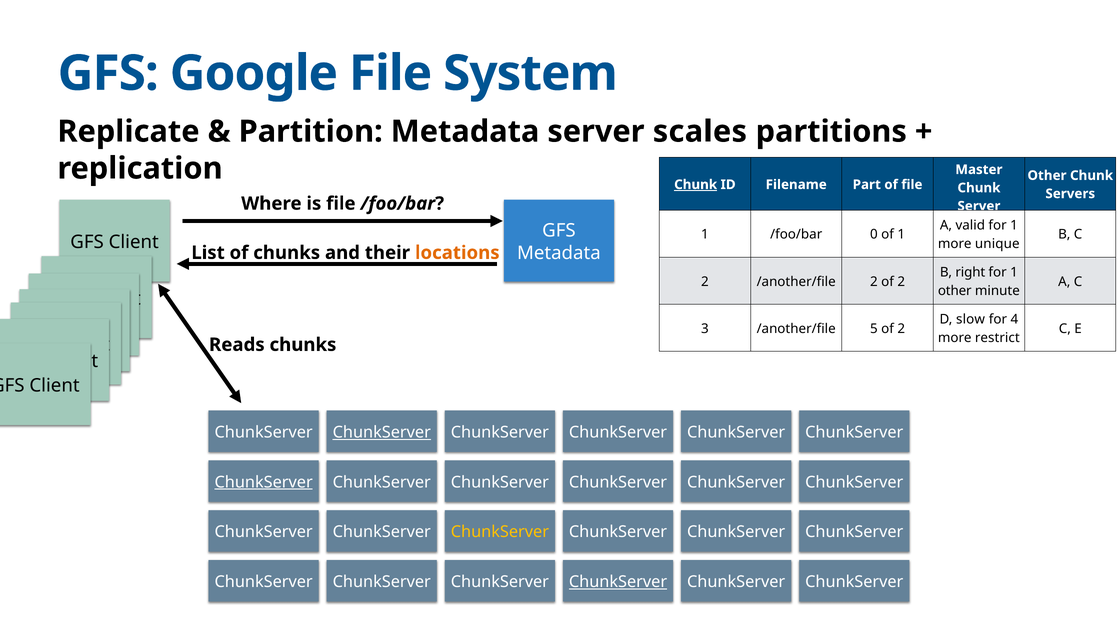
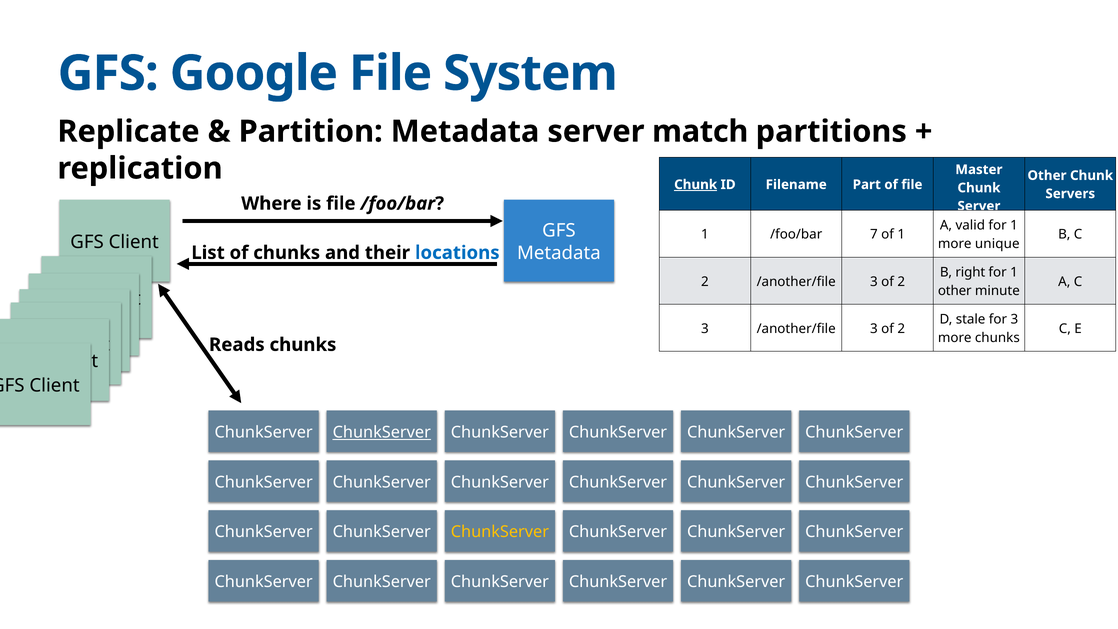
scales: scales -> match (700, 132)
0: 0 -> 7 (874, 235)
locations colour: orange -> blue (457, 253)
2 /another/file 2: 2 -> 3 (874, 282)
slow: slow -> stale (971, 319)
for 4: 4 -> 3 (1014, 319)
3 /another/file 5: 5 -> 3 (874, 329)
more restrict: restrict -> chunks (997, 338)
ChunkServer underline: present -> none (264, 482)
ChunkServer underline: present -> none (618, 582)
